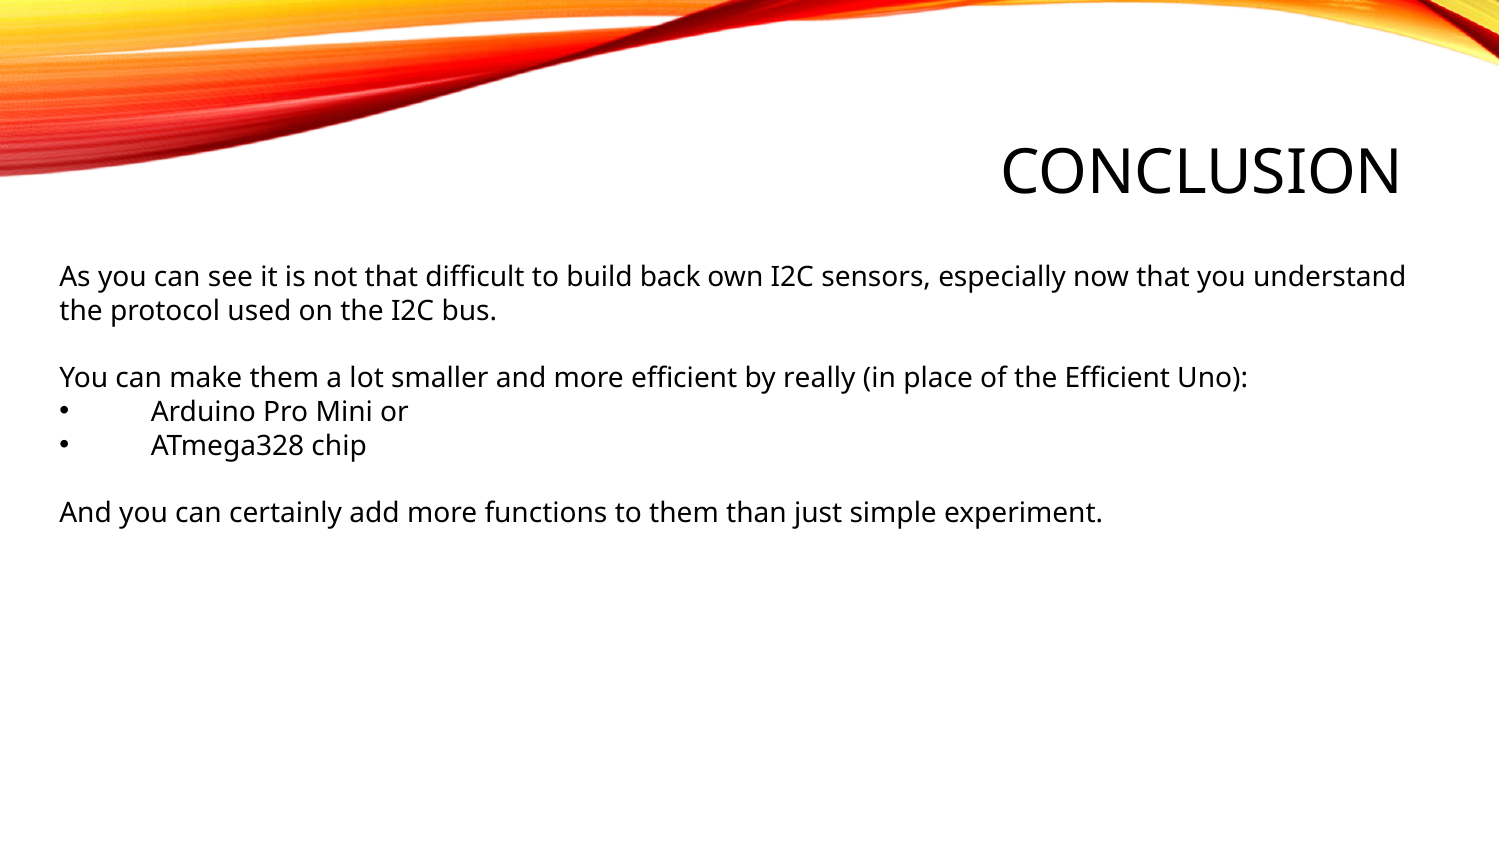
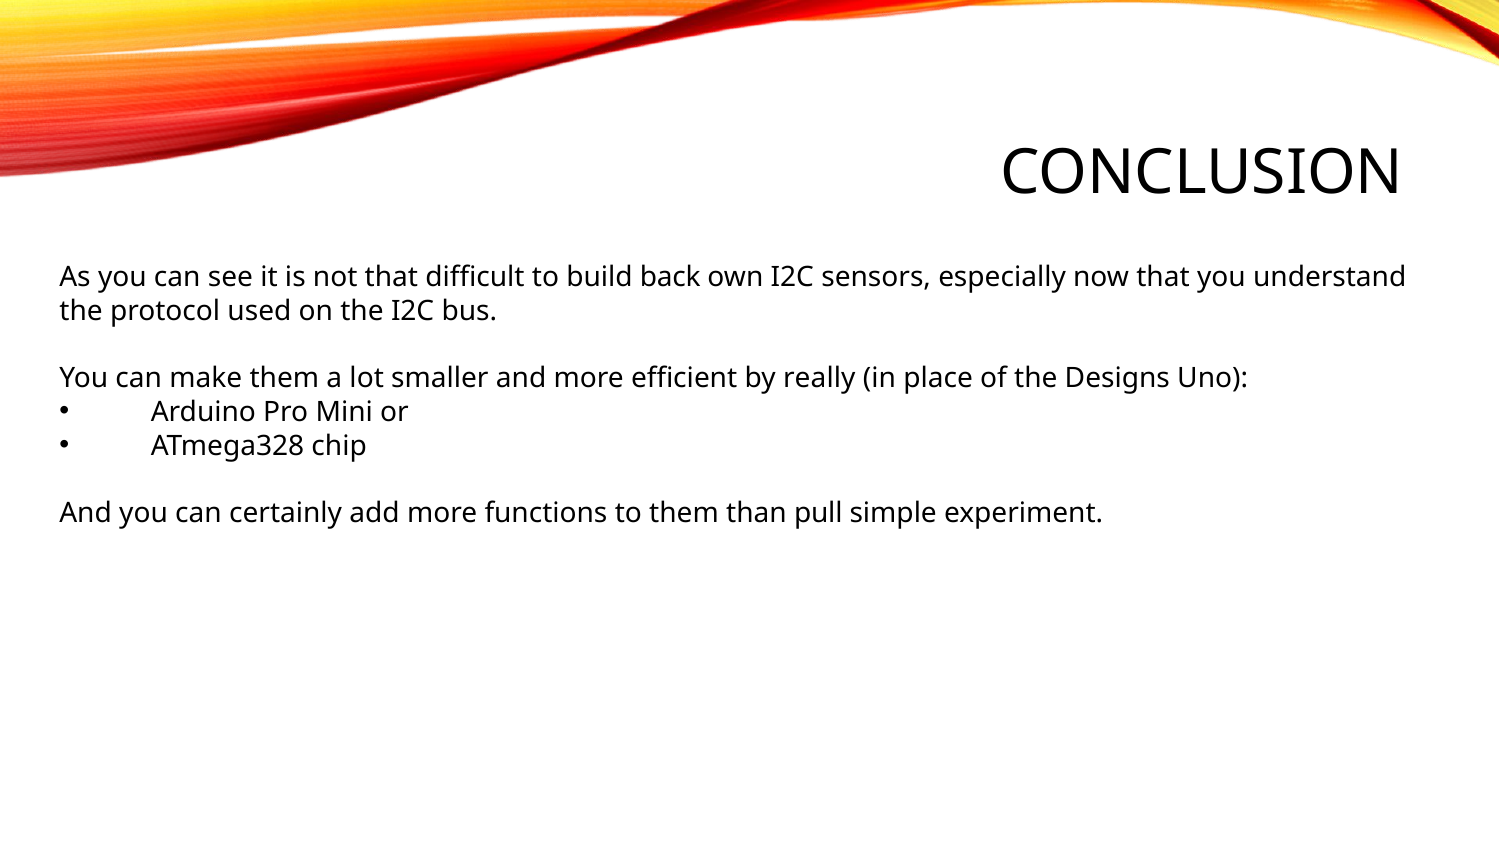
the Efficient: Efficient -> Designs (1117, 378)
just: just -> pull (818, 513)
